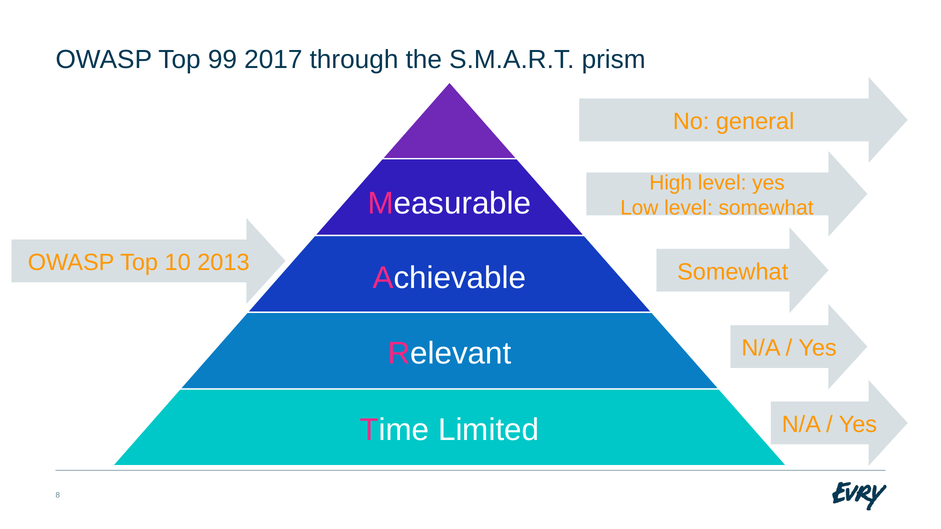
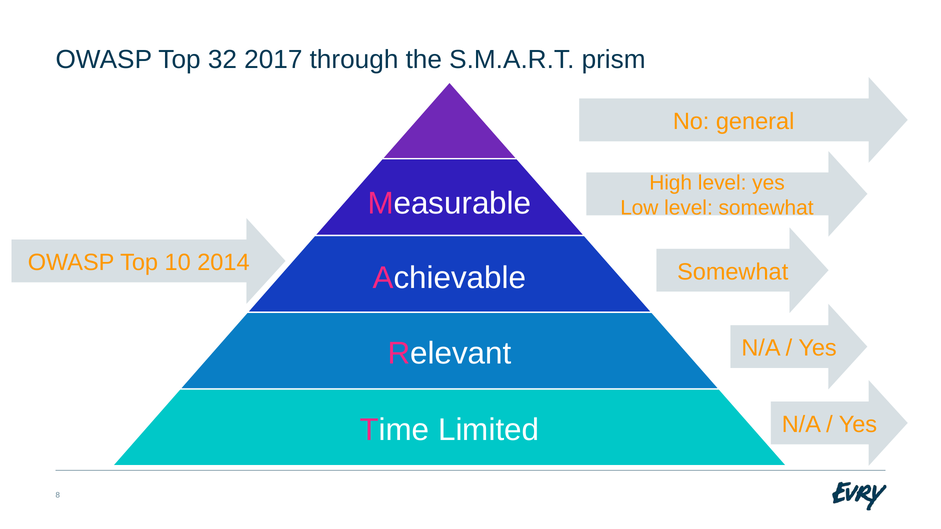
99: 99 -> 32 (222, 60)
2013: 2013 -> 2014 (223, 263)
